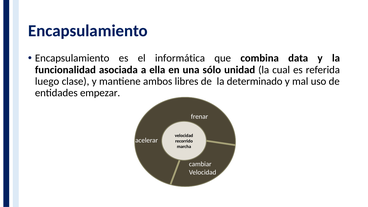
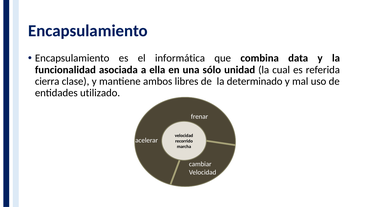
luego: luego -> cierra (47, 81)
empezar: empezar -> utilizado (100, 93)
